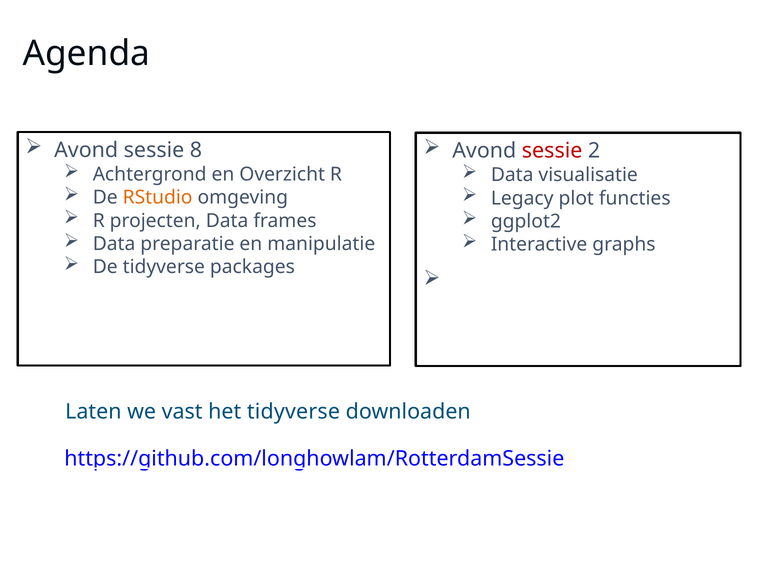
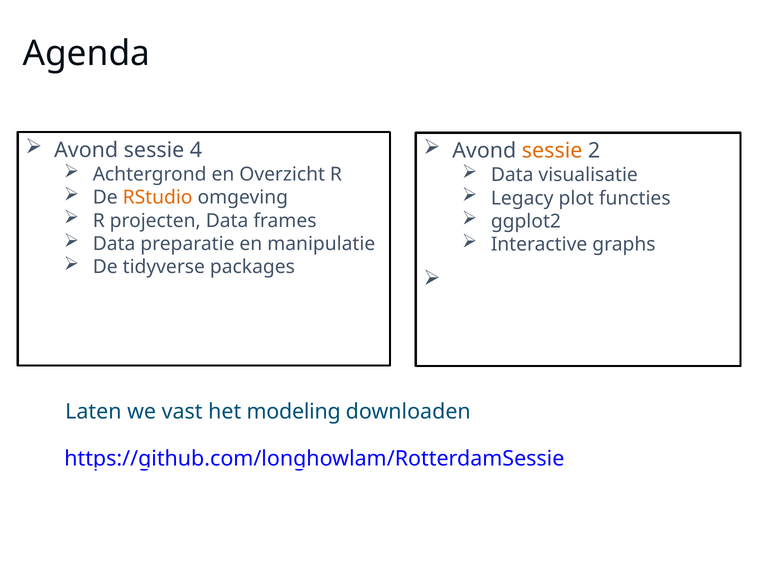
8: 8 -> 4 (196, 150)
sessie colour: red -> orange (552, 151)
het tidyverse: tidyverse -> modeling (294, 412)
